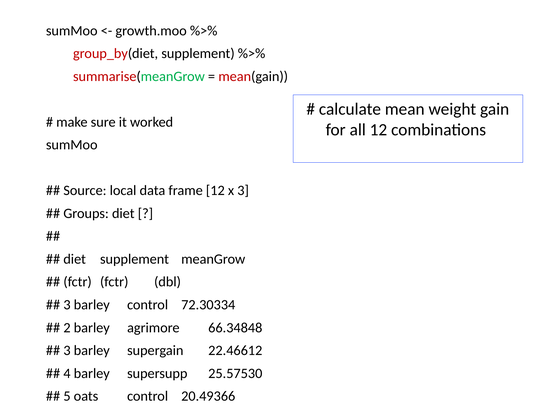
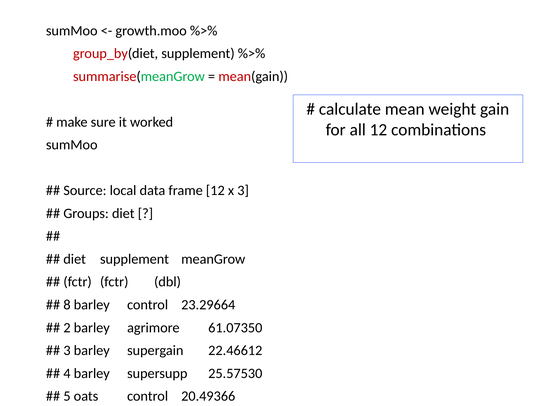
3: 3 -> 8 (67, 305)
72.30334: 72.30334 -> 23.29664 (208, 305)
66.34848: 66.34848 -> 61.07350 (235, 327)
